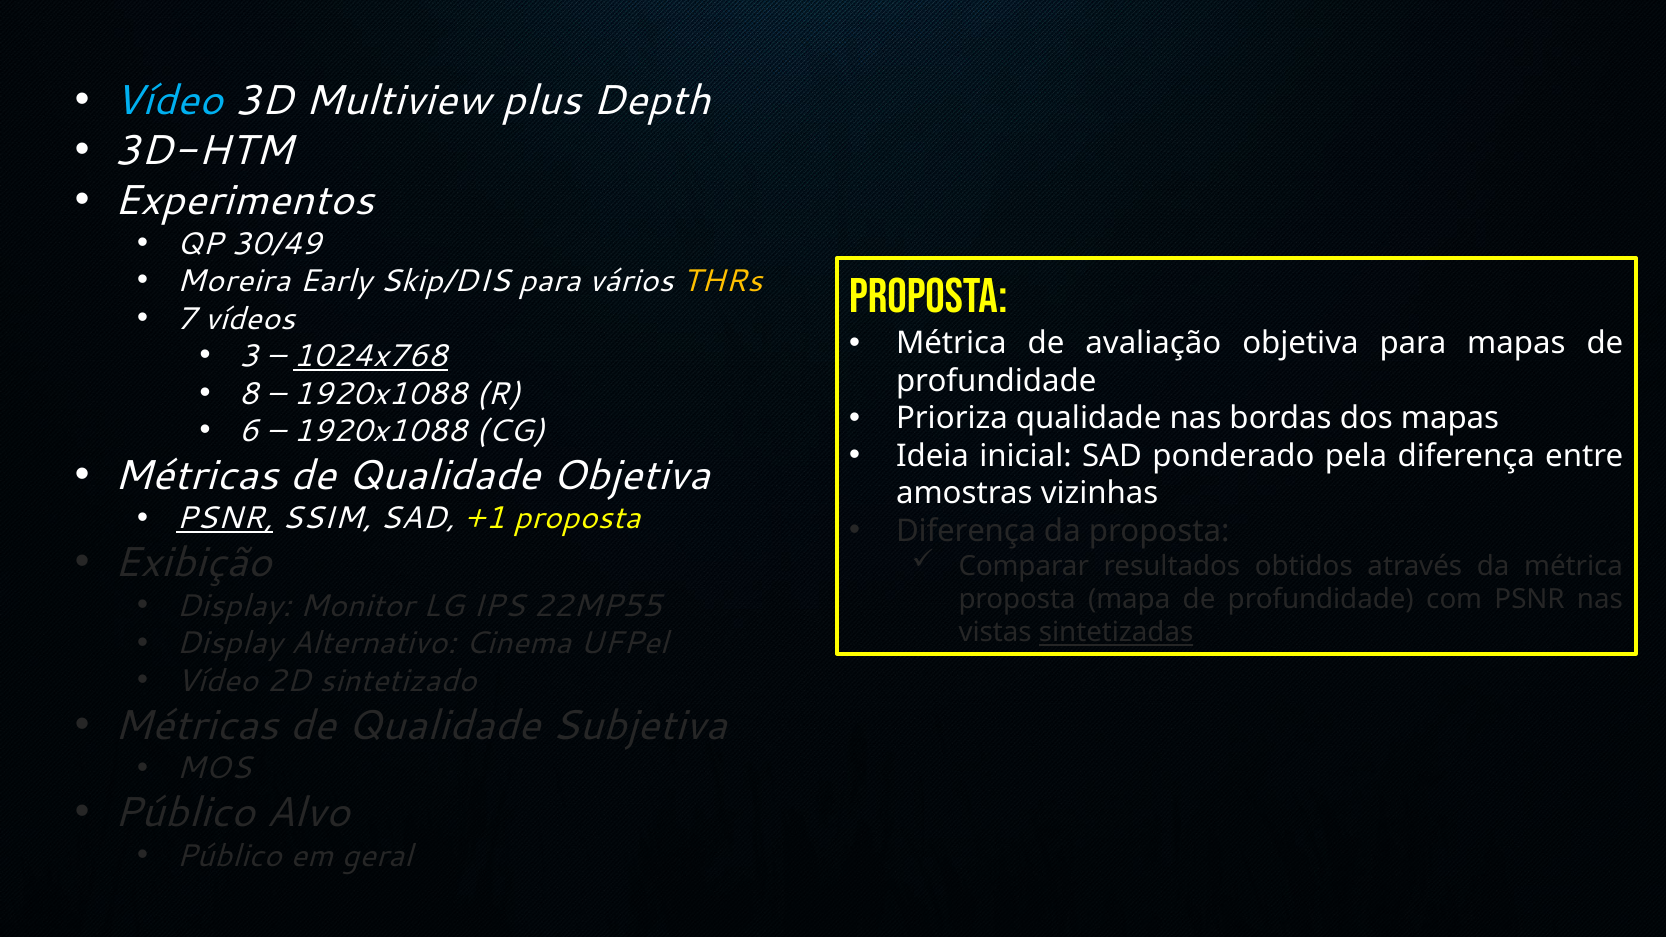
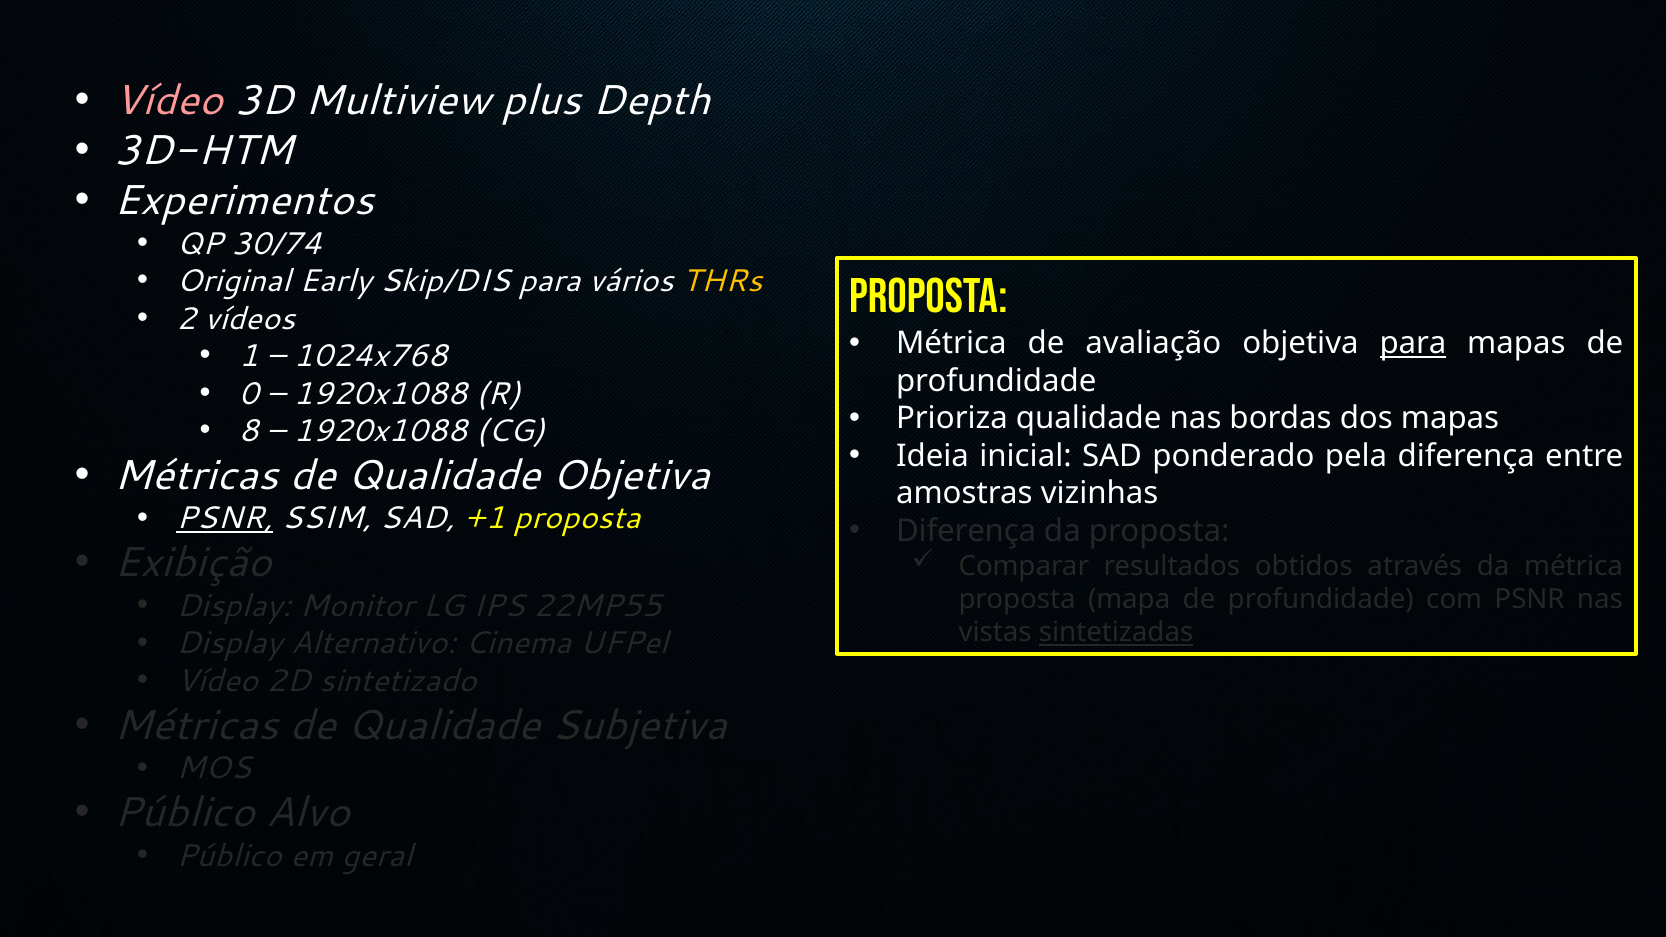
Vídeo colour: light blue -> pink (168, 101)
30/49: 30/49 -> 30/74 (276, 244)
Moreira: Moreira -> Original (234, 281)
7: 7 -> 2 (186, 319)
para underline: none -> present (1413, 344)
3: 3 -> 1 (249, 356)
1024x768 underline: present -> none (370, 356)
8: 8 -> 0 (249, 394)
6: 6 -> 8 (249, 431)
